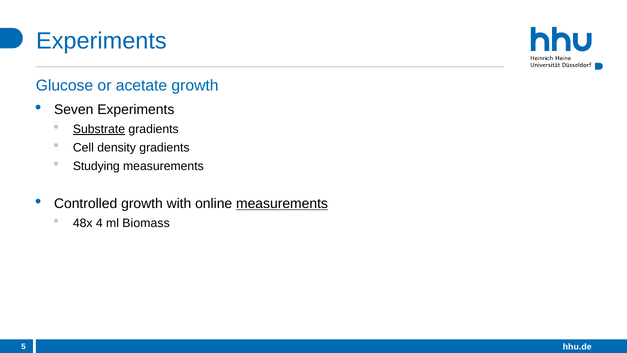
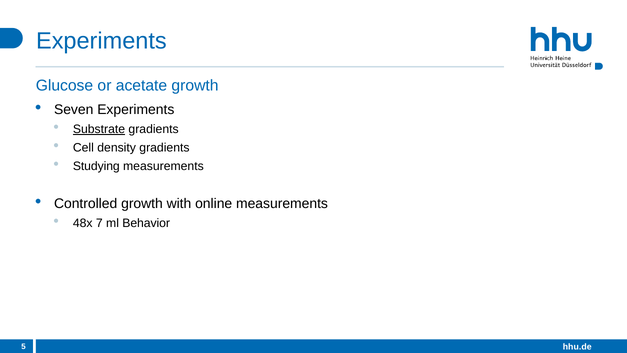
measurements underline: present -> none (282, 204)
4: 4 -> 7 (99, 223)
Biomass: Biomass -> Behavior (146, 223)
